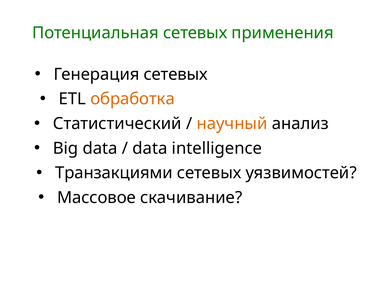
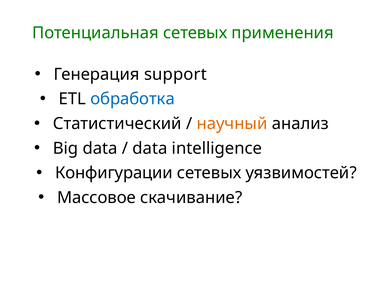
Генерация сетевых: сетевых -> support (175, 74)
обработка colour: orange -> blue (133, 99)
Транзакциями: Транзакциями -> Конфигурации (114, 173)
